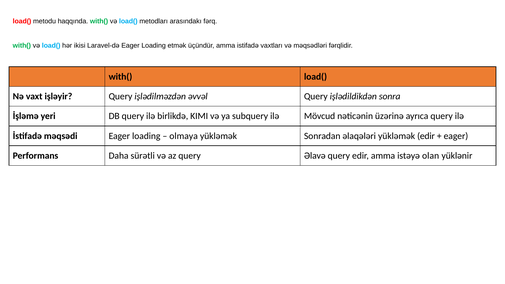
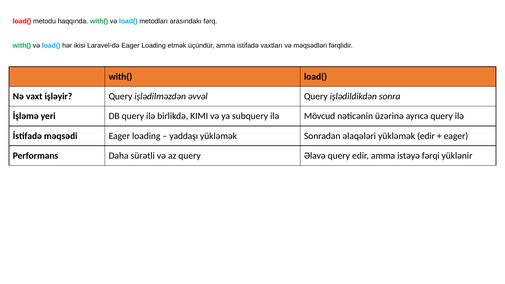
olmaya: olmaya -> yaddaşı (184, 136)
olan: olan -> fərqi (431, 156)
